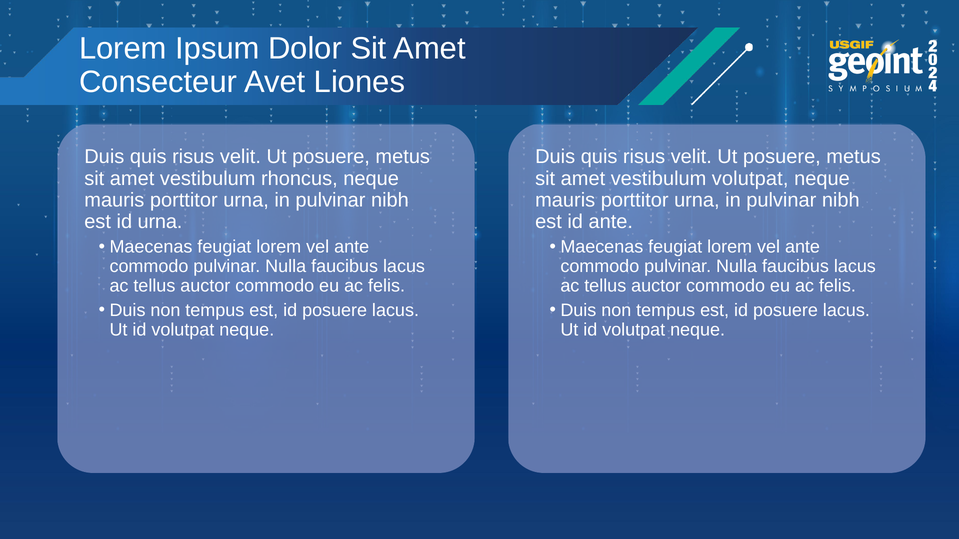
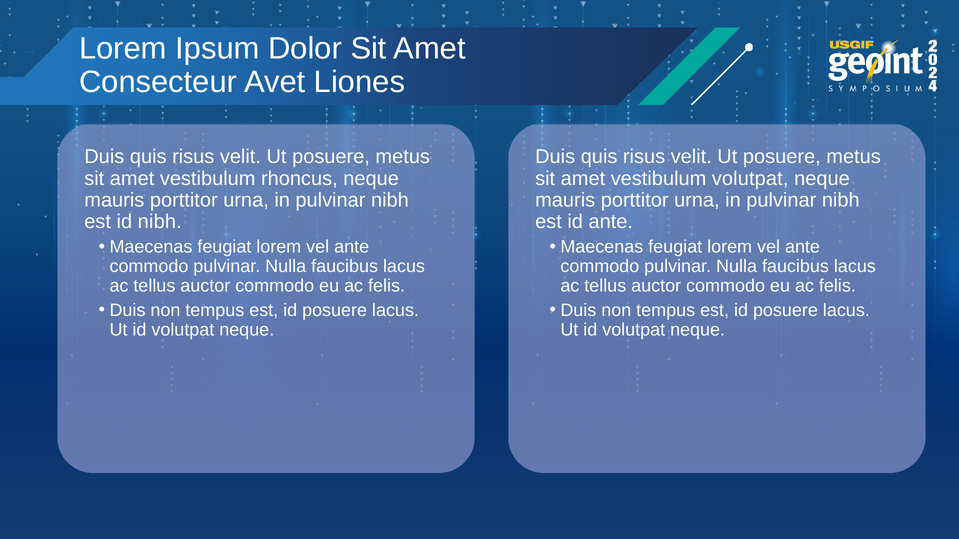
id urna: urna -> nibh (160, 222)
